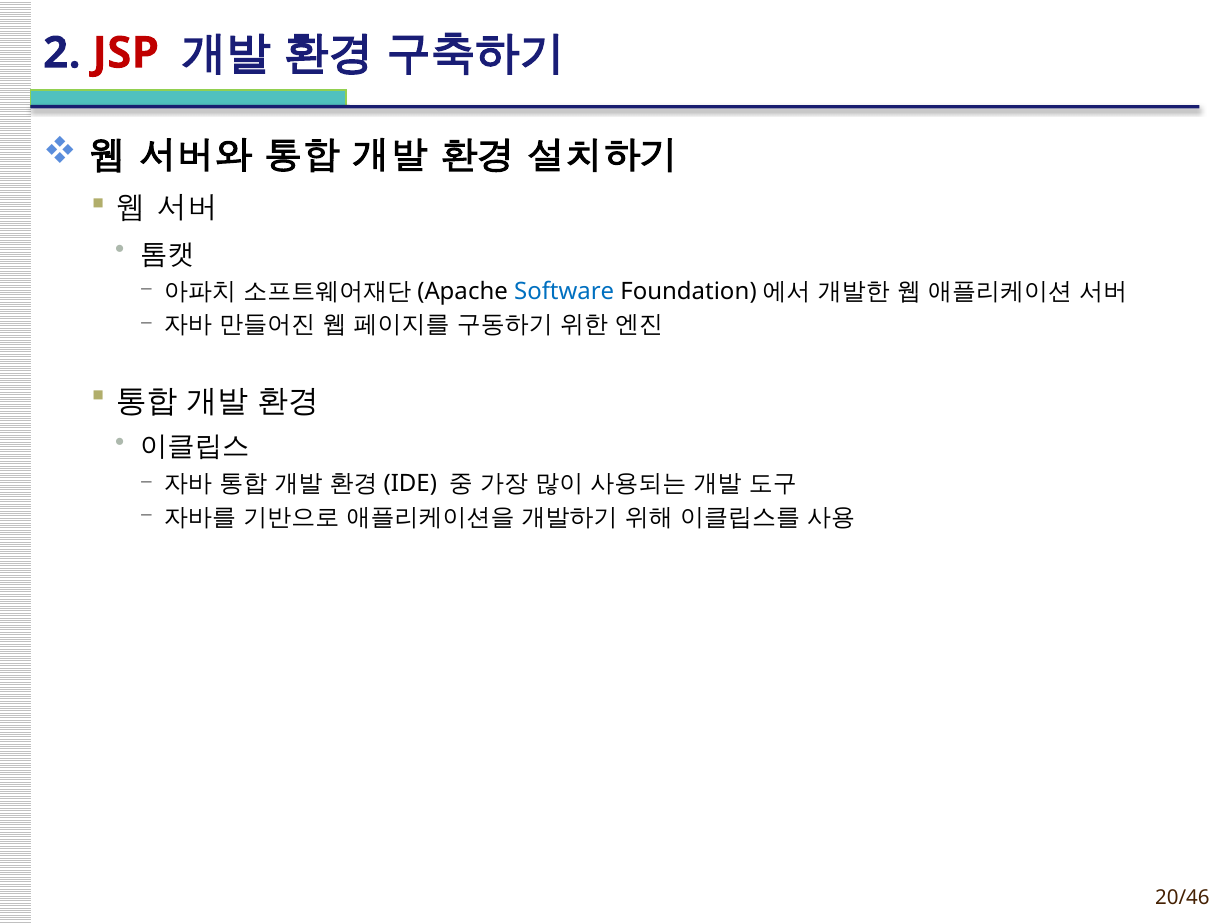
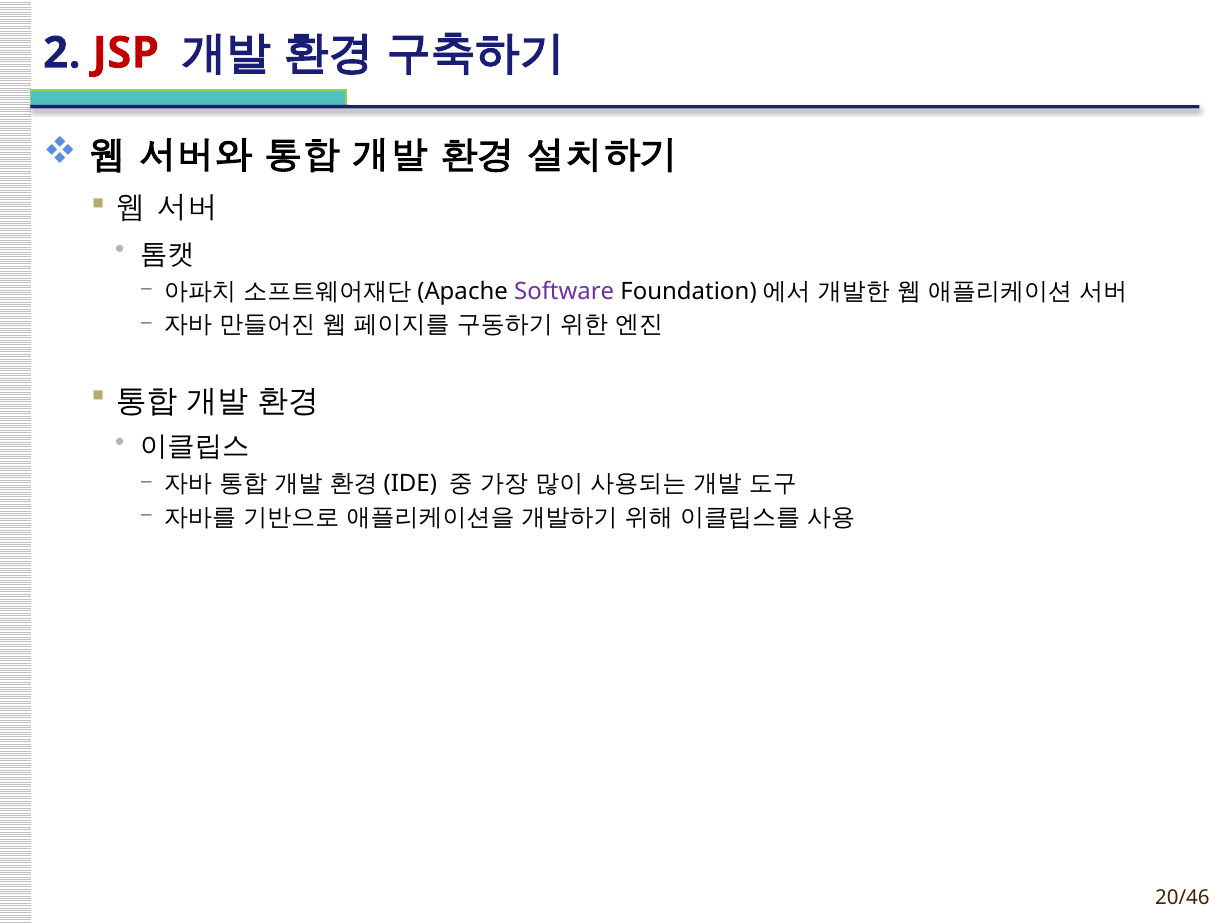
Software colour: blue -> purple (564, 291)
